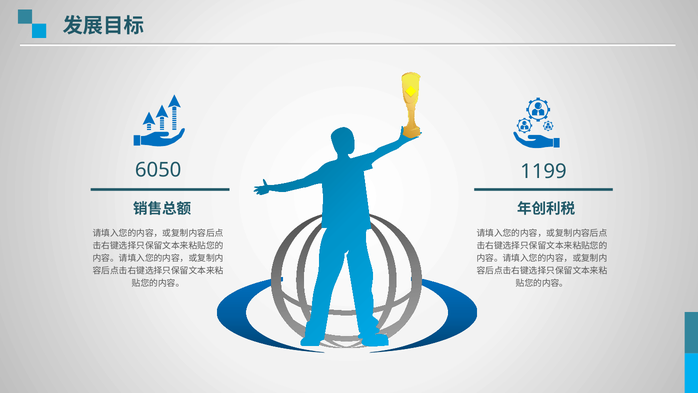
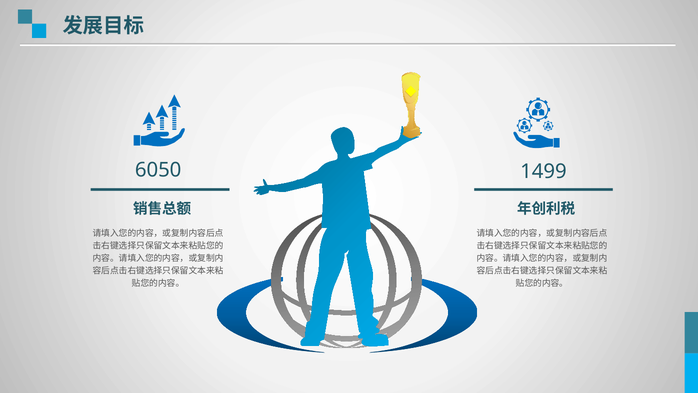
1199: 1199 -> 1499 (543, 171)
